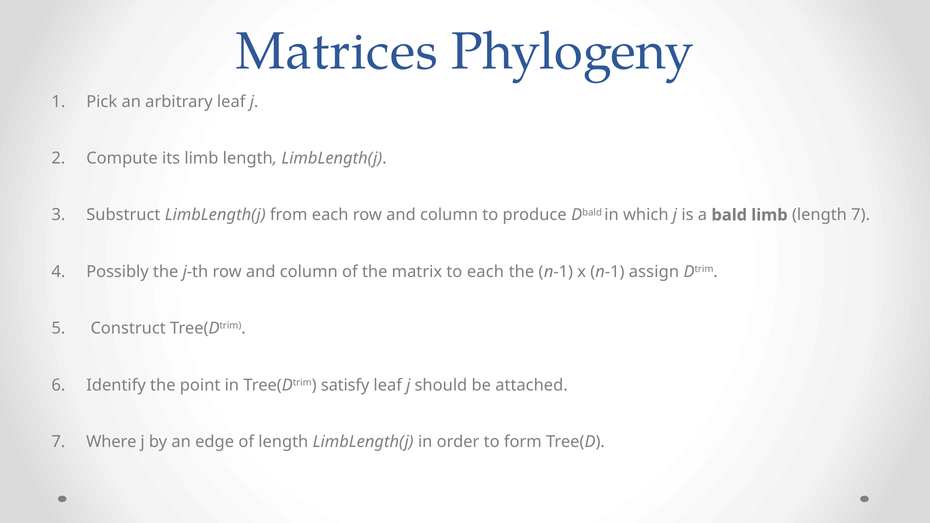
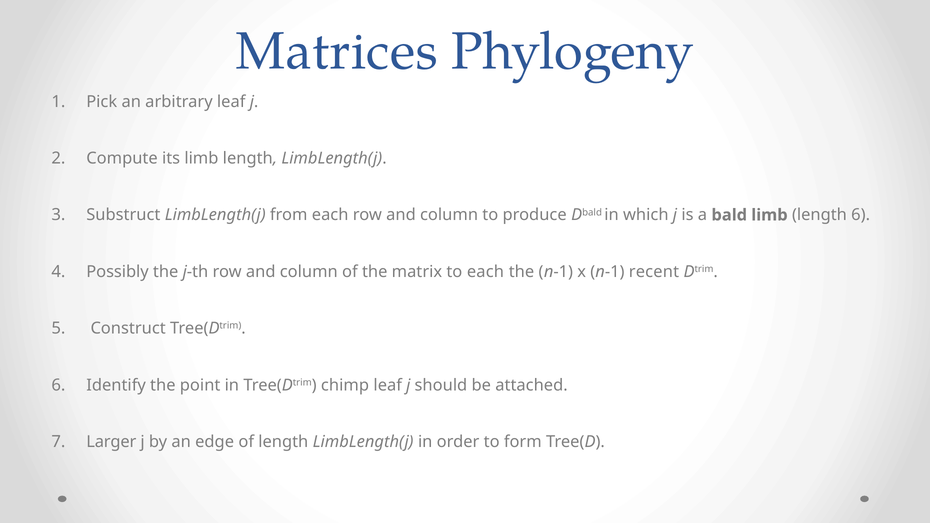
length 7: 7 -> 6 (861, 215)
assign: assign -> recent (654, 272)
satisfy: satisfy -> chimp (345, 385)
Where: Where -> Larger (111, 442)
